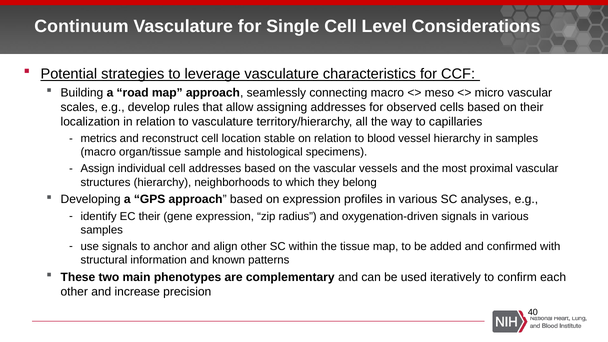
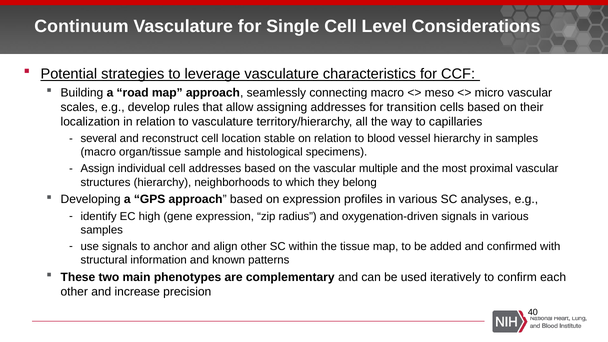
observed: observed -> transition (412, 107)
metrics: metrics -> several (99, 139)
vessels: vessels -> multiple (378, 169)
EC their: their -> high (149, 216)
